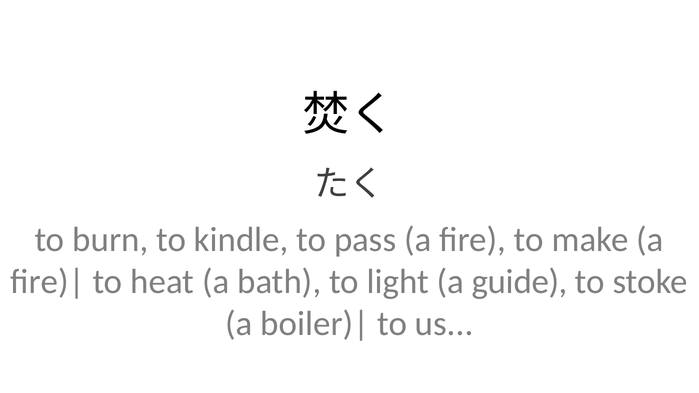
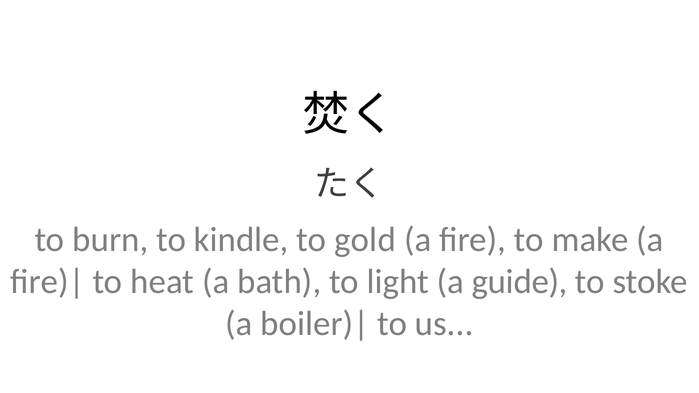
pass: pass -> gold (365, 240)
